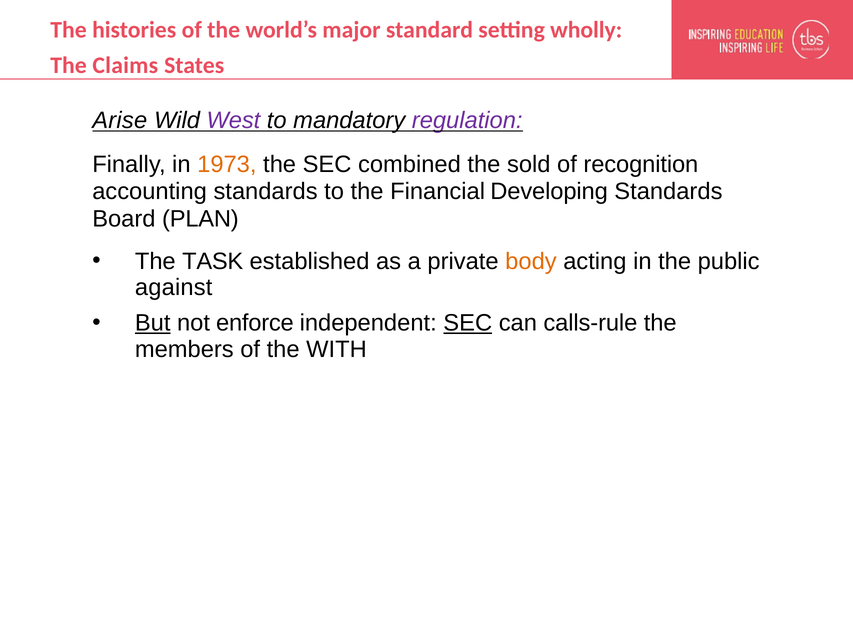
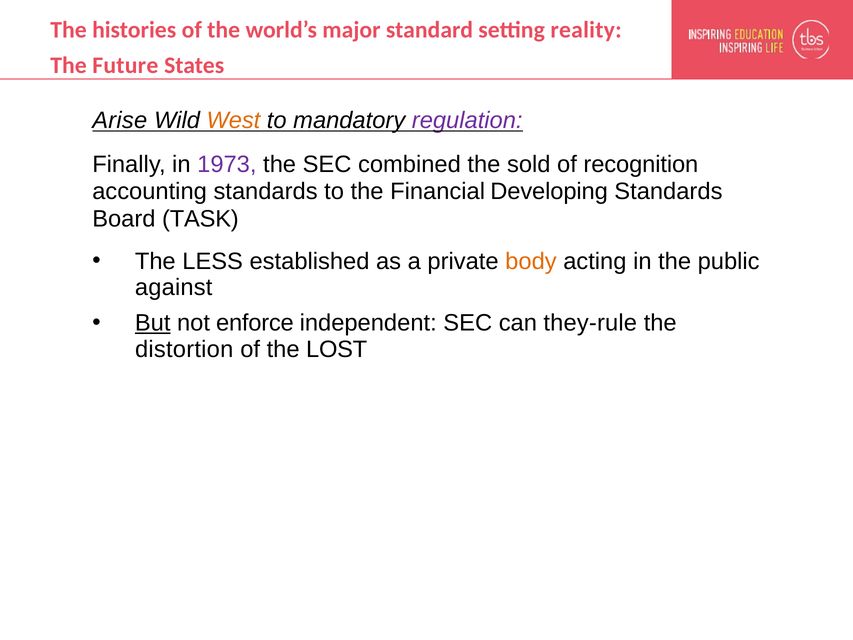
wholly: wholly -> reality (586, 30)
Claims: Claims -> Future (125, 65)
West colour: purple -> orange (233, 120)
1973 colour: orange -> purple (227, 164)
PLAN: PLAN -> TASK (200, 219)
TASK: TASK -> LESS (213, 261)
SEC underline: present -> none (468, 323)
calls-rule: calls-rule -> they-rule (590, 323)
members: members -> distortion (184, 349)
WITH: WITH -> LOST (337, 349)
